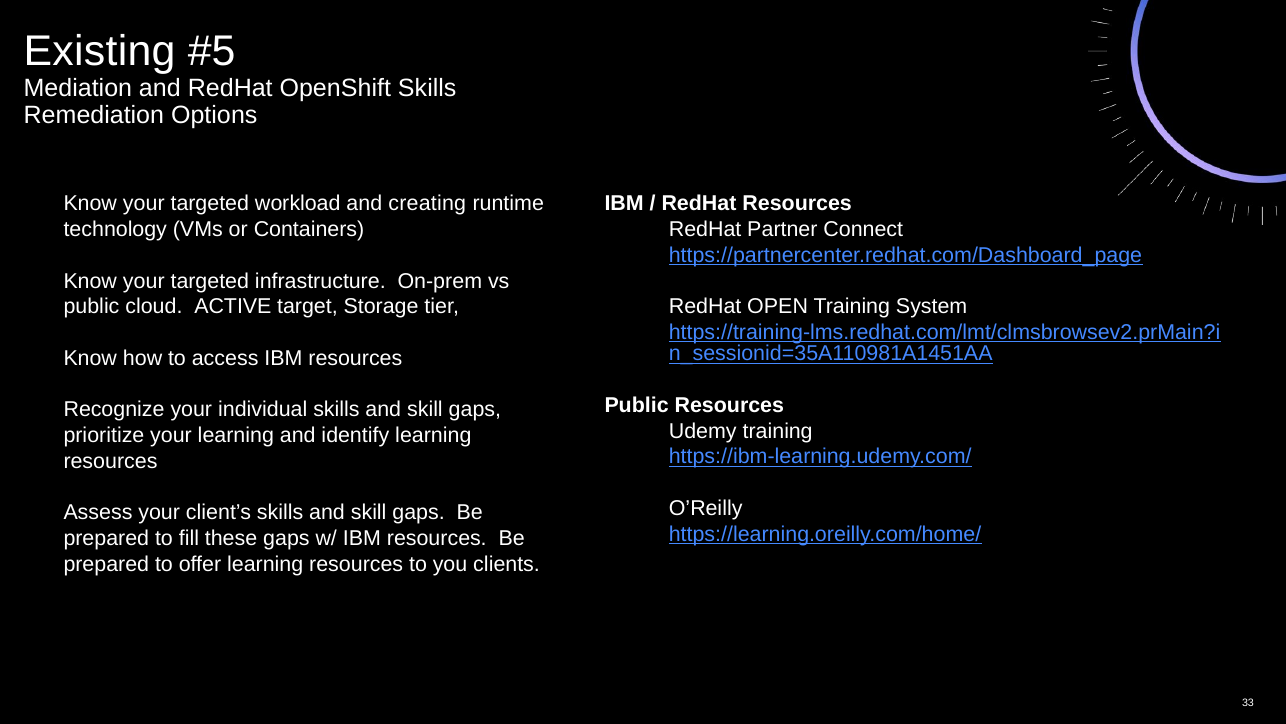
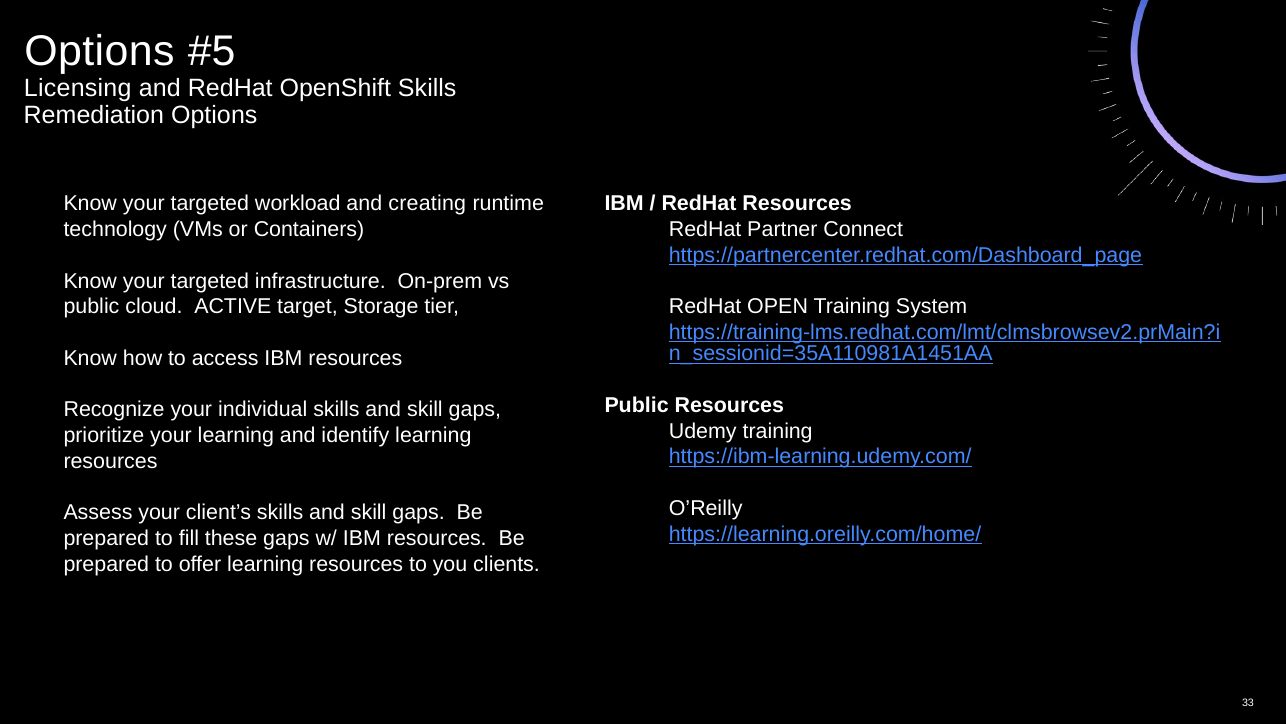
Existing: Existing -> Options (100, 51)
Mediation: Mediation -> Licensing (78, 88)
